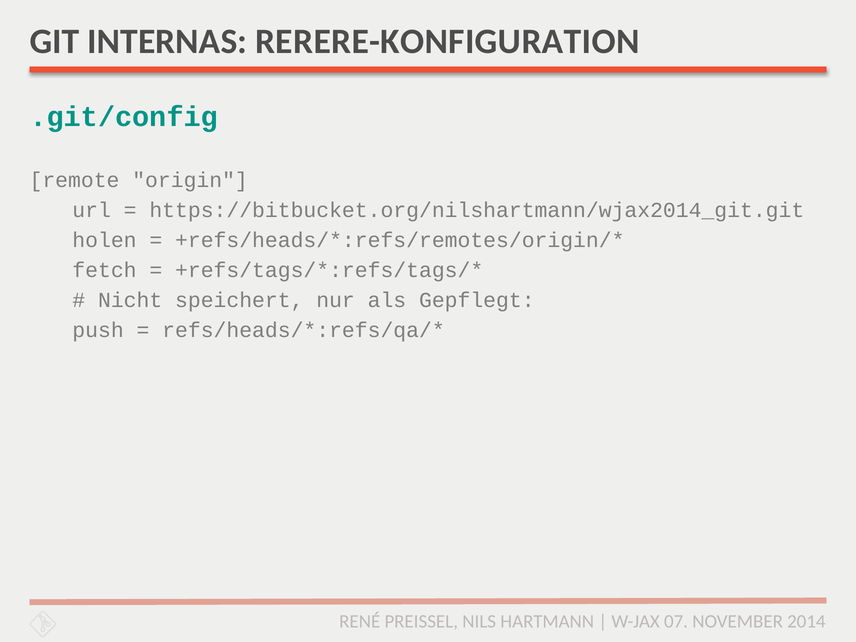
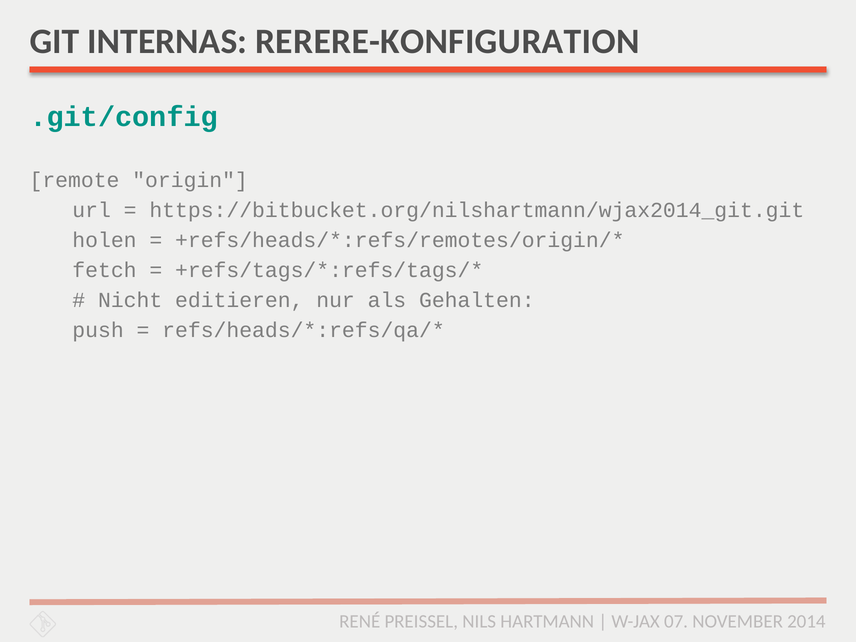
speichert: speichert -> editieren (239, 300)
Gepflegt: Gepflegt -> Gehalten (477, 300)
